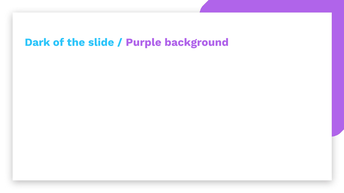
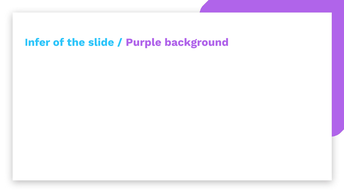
Dark: Dark -> Infer (37, 42)
